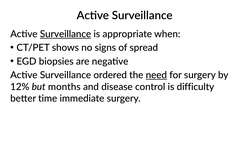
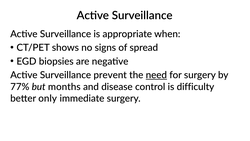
Surveillance underline: present -> none (66, 34)
ordered: ordered -> prevent (110, 75)
12%: 12% -> 77% (20, 87)
time: time -> only (48, 98)
